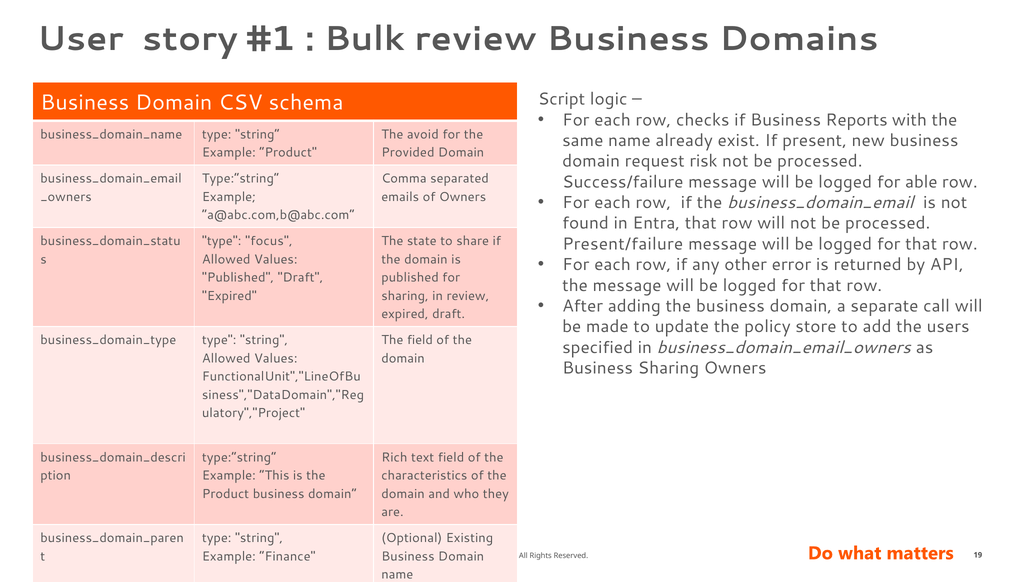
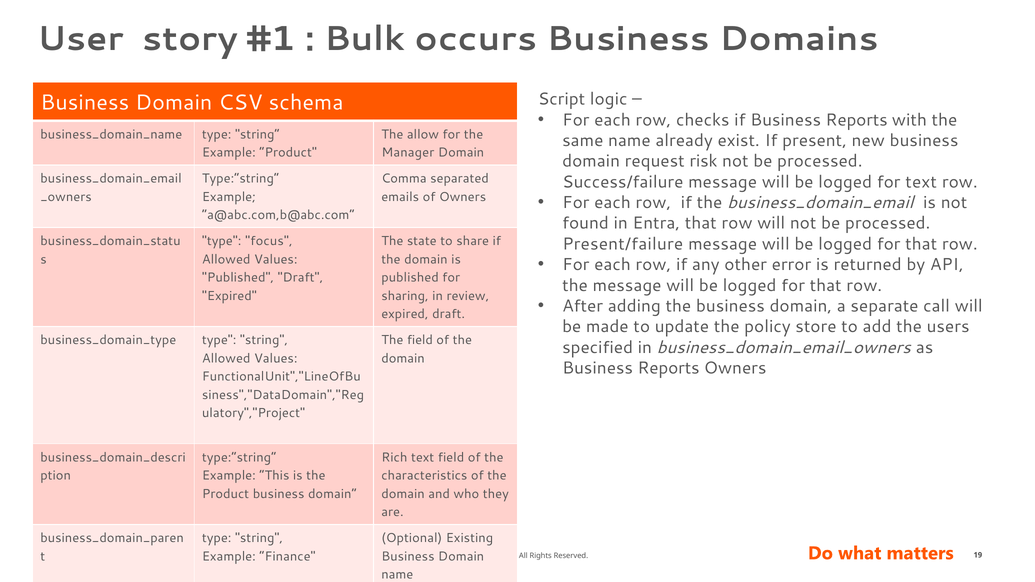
Bulk review: review -> occurs (476, 39)
avoid: avoid -> allow (423, 134)
Provided: Provided -> Manager (408, 153)
for able: able -> text (921, 182)
Sharing: Sharing -> Reports (669, 368)
